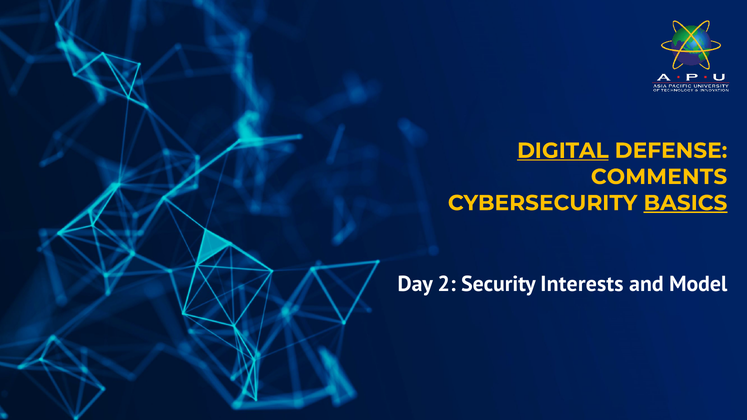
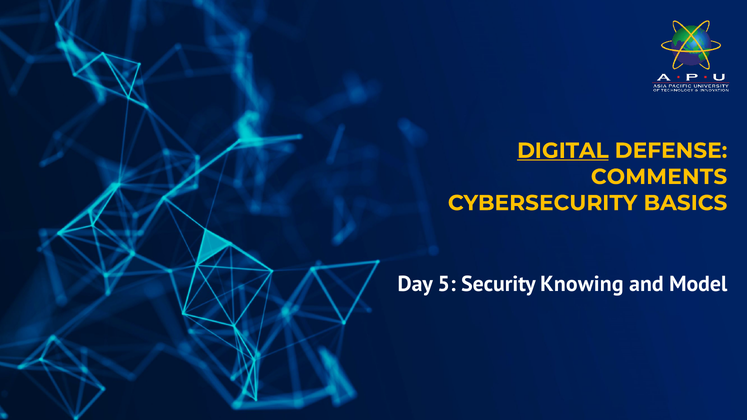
BASICS underline: present -> none (685, 203)
2: 2 -> 5 (447, 284)
Interests: Interests -> Knowing (582, 284)
